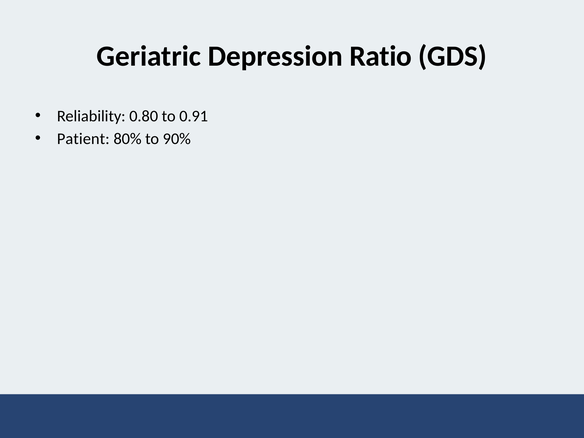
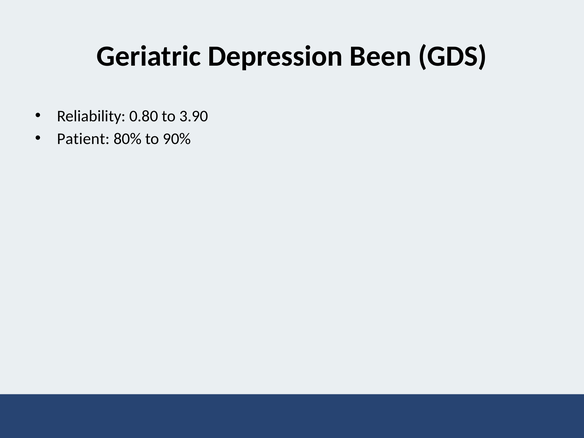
Ratio: Ratio -> Been (380, 56)
0.91: 0.91 -> 3.90 (194, 116)
